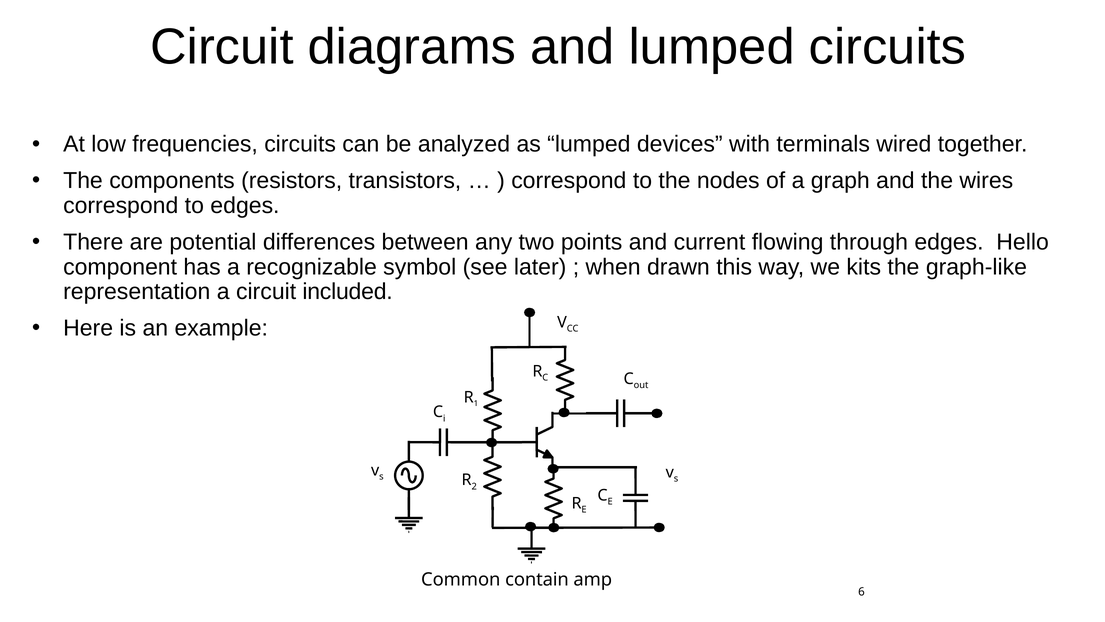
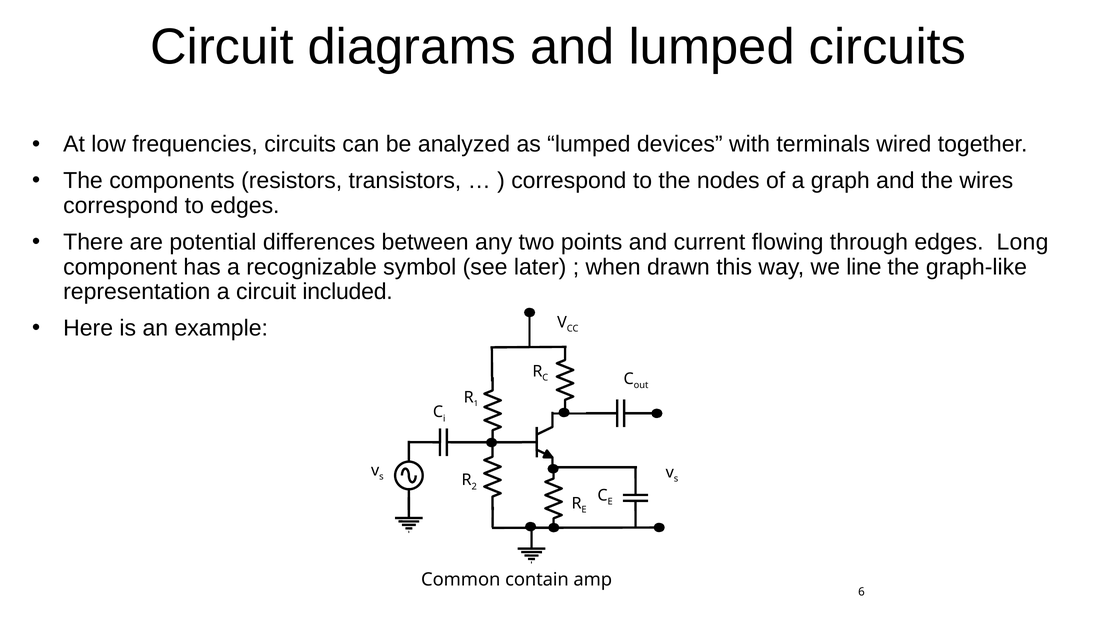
Hello: Hello -> Long (1022, 242)
kits: kits -> line (864, 267)
